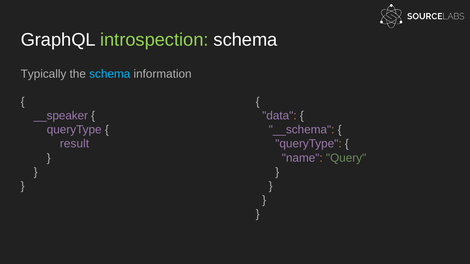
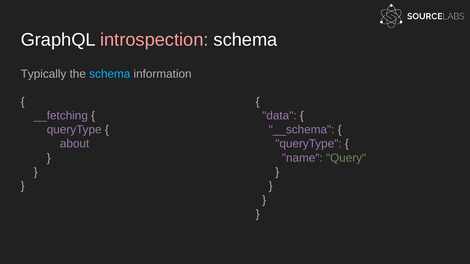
introspection colour: light green -> pink (154, 40)
__speaker: __speaker -> __fetching (61, 116)
result: result -> about (75, 144)
